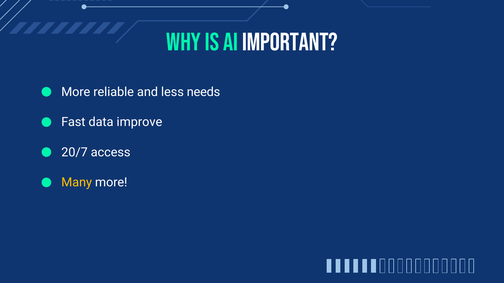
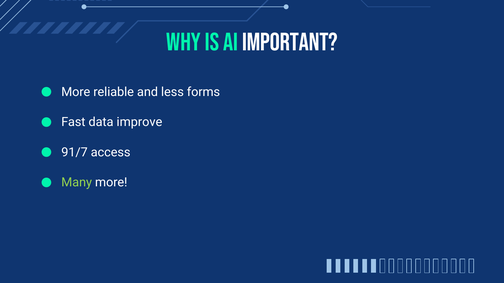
needs: needs -> forms (203, 92)
20/7: 20/7 -> 91/7 (74, 152)
Many colour: yellow -> light green (77, 183)
